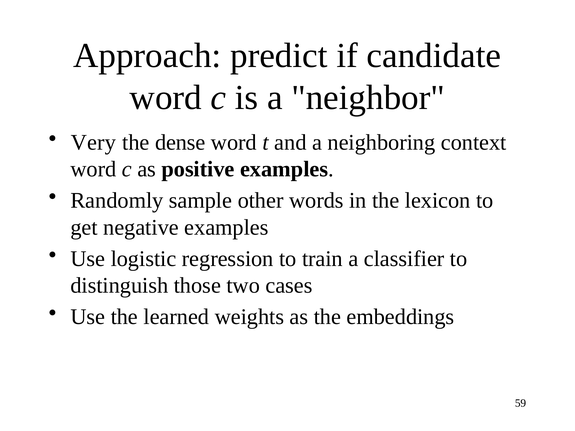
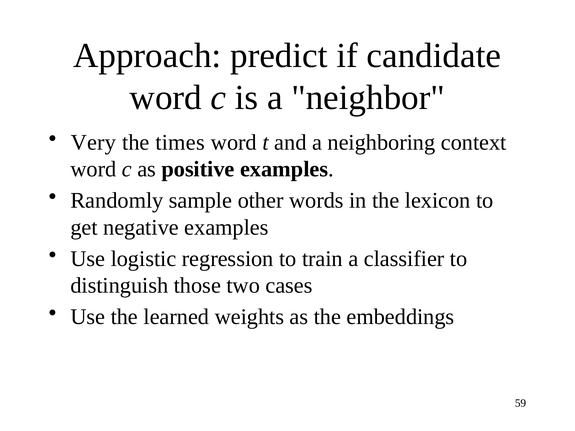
dense: dense -> times (180, 142)
